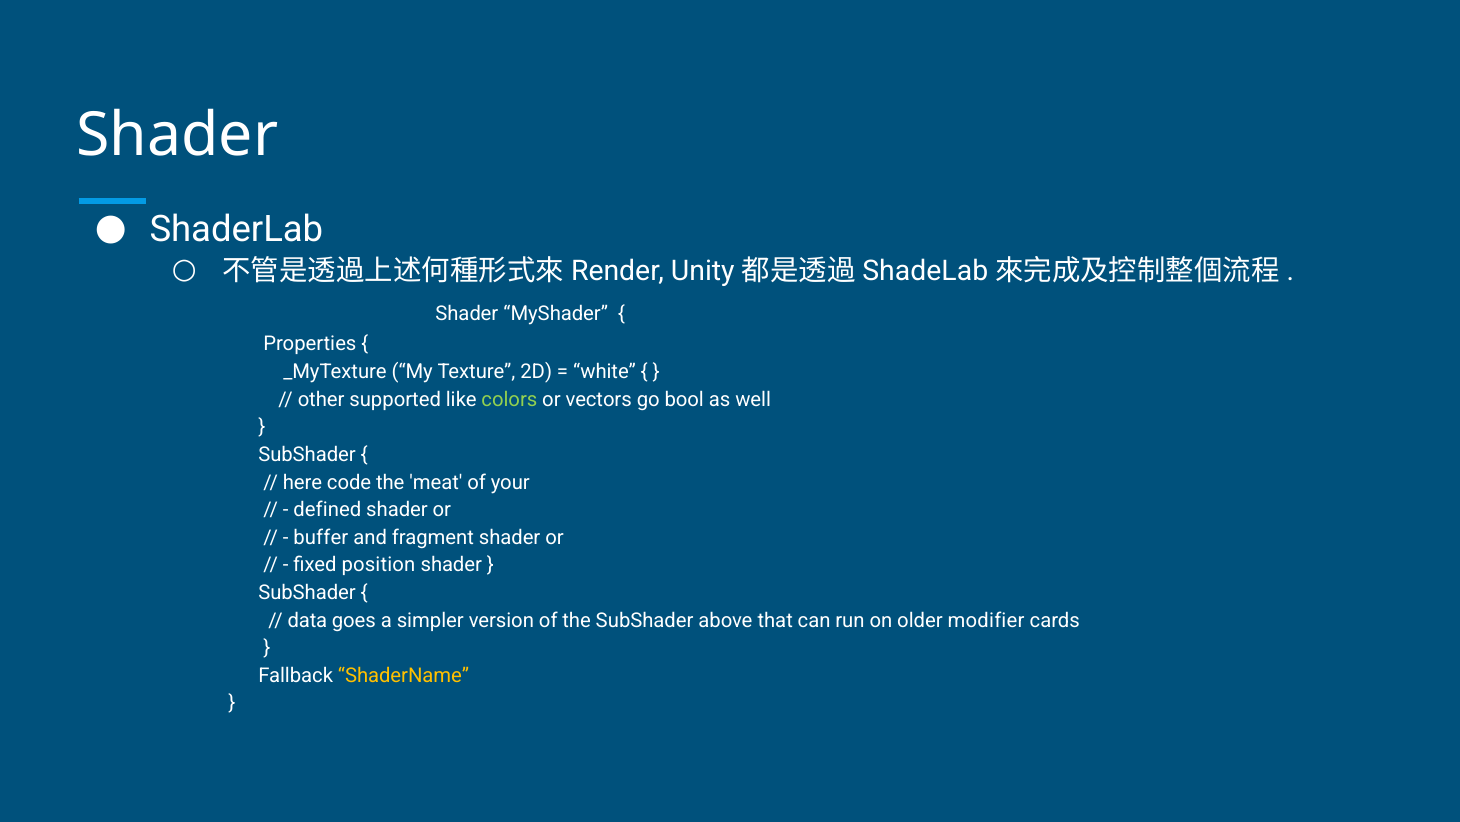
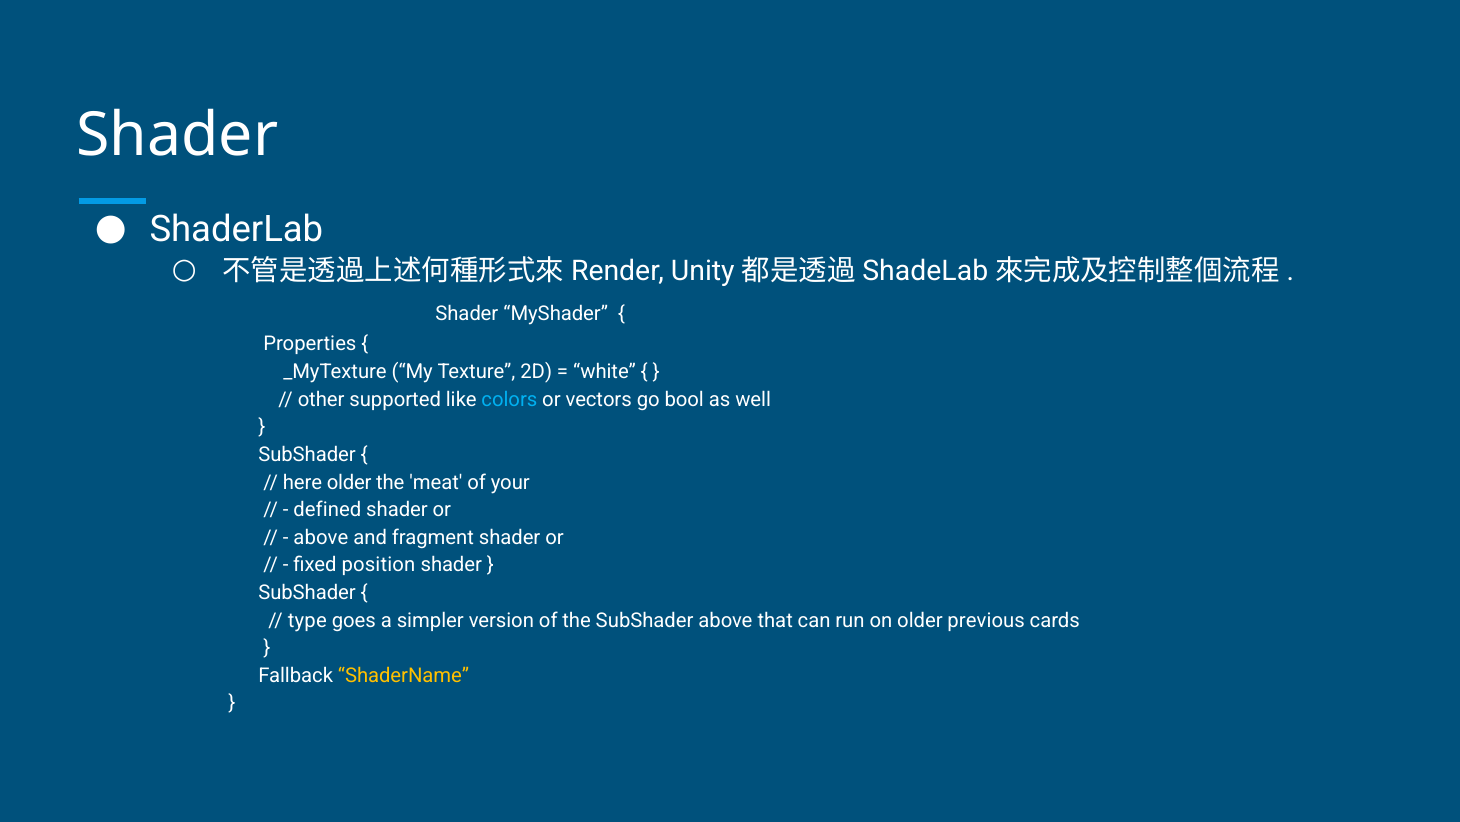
colors colour: light green -> light blue (509, 399)
here code: code -> older (349, 482)
buffer: buffer -> above (321, 537)
data: data -> type (307, 620)
modifier: modifier -> previous (986, 620)
